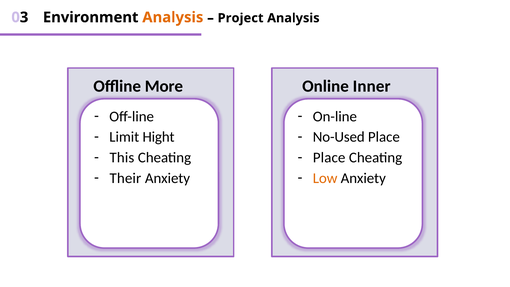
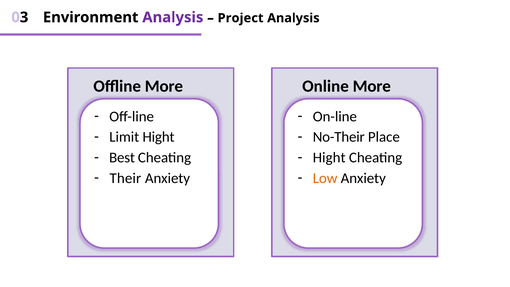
Analysis colour: orange -> purple (173, 17)
Online Inner: Inner -> More (372, 86)
No-Used: No-Used -> No-Their (339, 137)
Place: Place -> Hight (329, 158)
This: This -> Best (122, 158)
